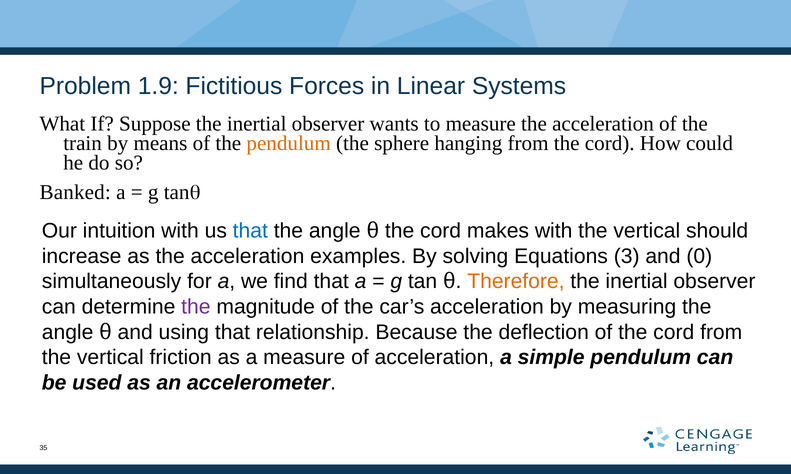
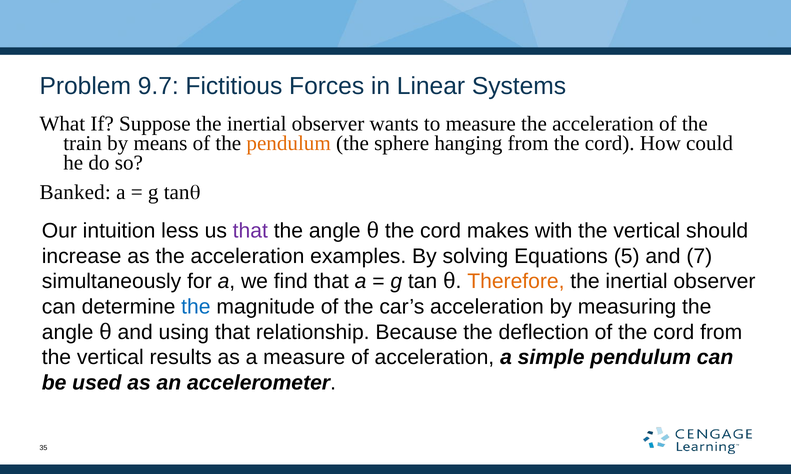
1.9: 1.9 -> 9.7 (158, 86)
intuition with: with -> less (180, 231)
that colour: blue -> purple (250, 231)
3: 3 -> 5 (627, 257)
0: 0 -> 7 (699, 257)
the colour: purple -> blue (196, 307)
friction: friction -> results (181, 358)
